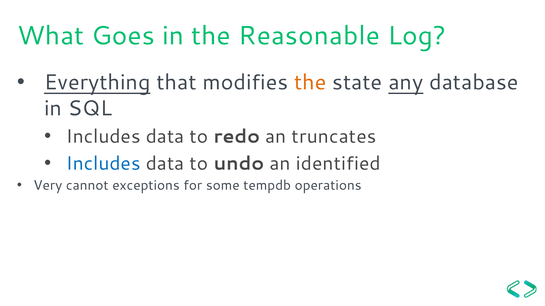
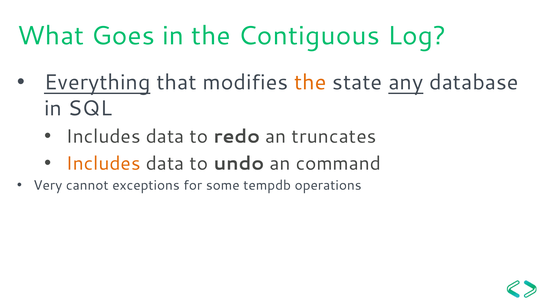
Reasonable: Reasonable -> Contiguous (309, 36)
Includes colour: blue -> orange (103, 164)
identified: identified -> command (338, 164)
